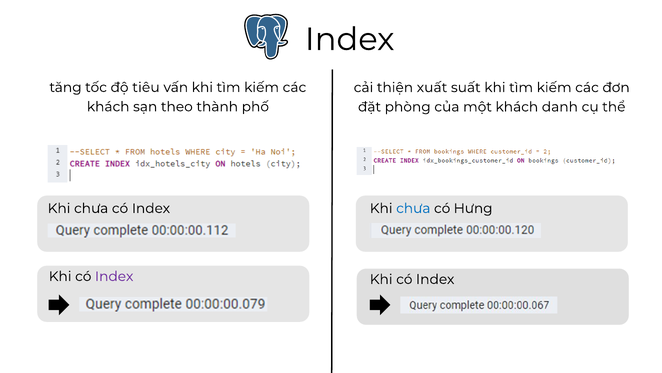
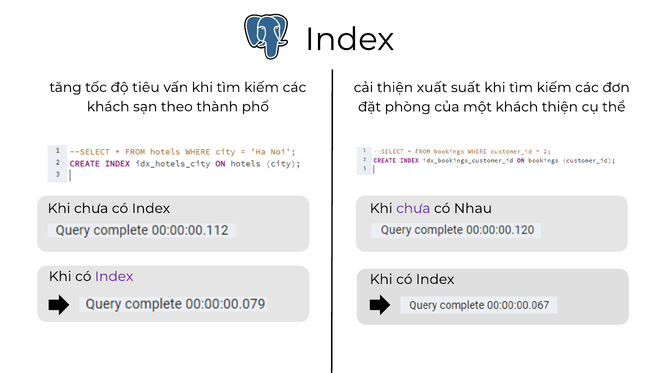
khách danh: danh -> thiện (560, 107)
chưa colour: blue -> purple (413, 208)
Hưng: Hưng -> Nhau (473, 208)
